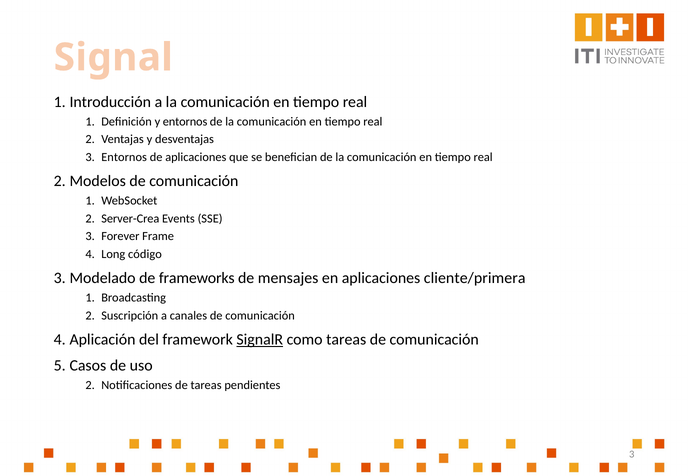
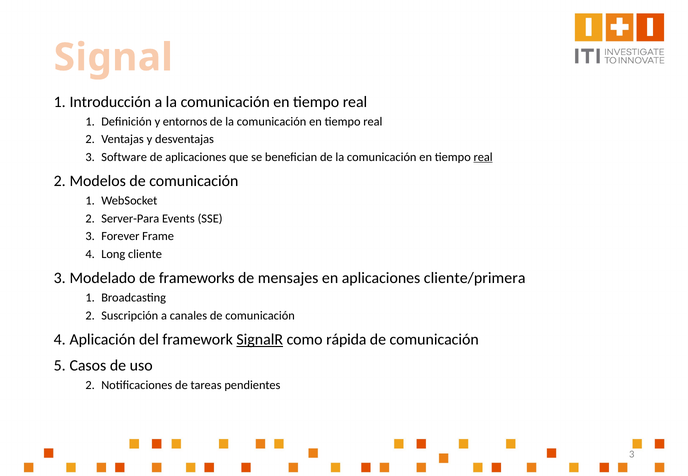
3 Entornos: Entornos -> Software (124, 157)
real underline: none -> present (483, 157)
Server-Crea: Server-Crea -> Server-Para (130, 219)
código: código -> cliente (145, 254)
como tareas: tareas -> rápida (346, 340)
